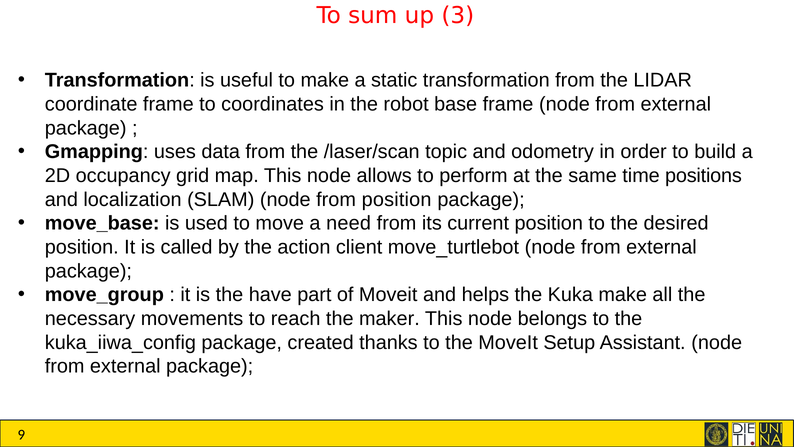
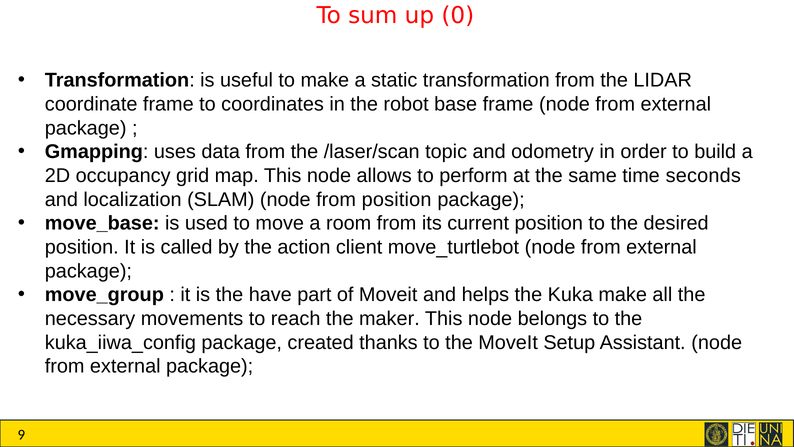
3: 3 -> 0 (458, 16)
positions: positions -> seconds (703, 175)
need: need -> room (349, 223)
